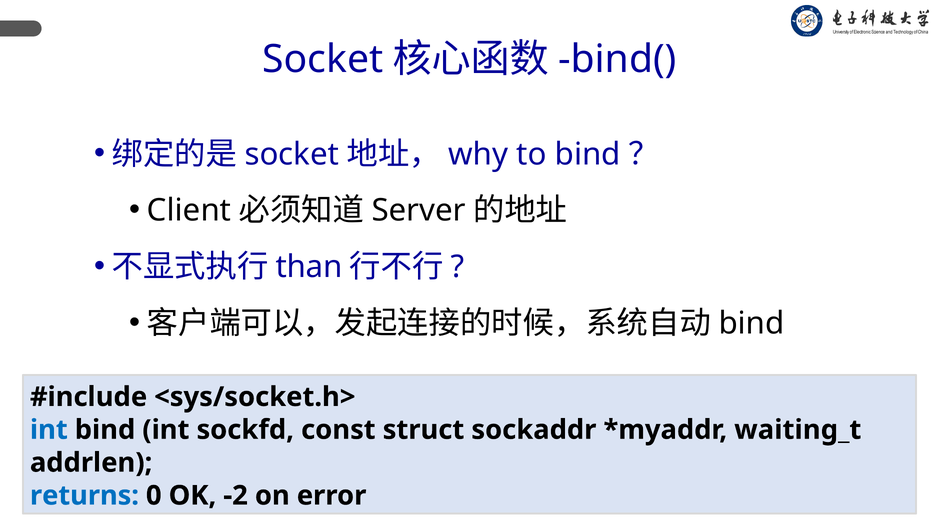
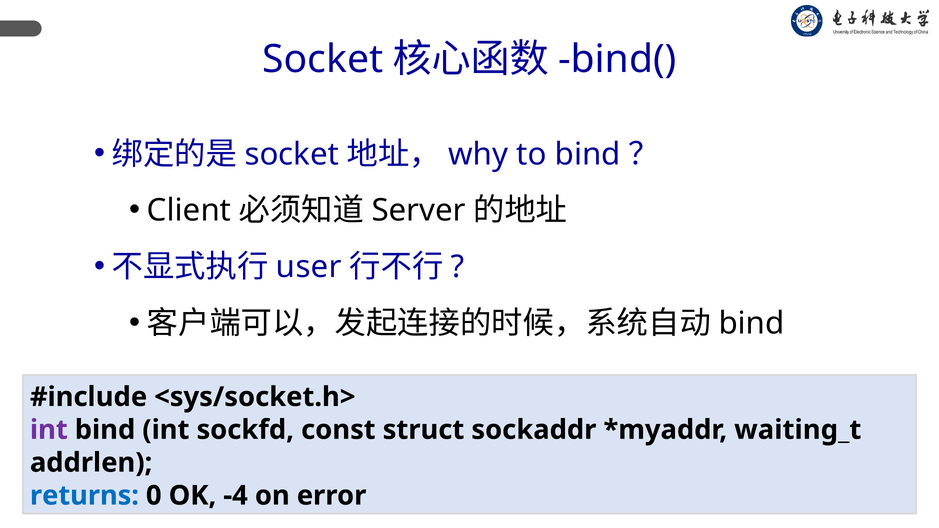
than: than -> user (309, 267)
int colour: blue -> purple (49, 430)
-2: -2 -> -4 (236, 496)
